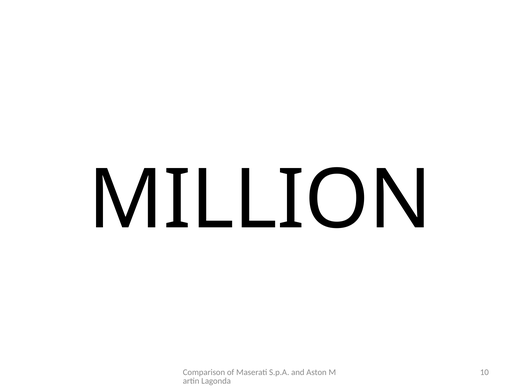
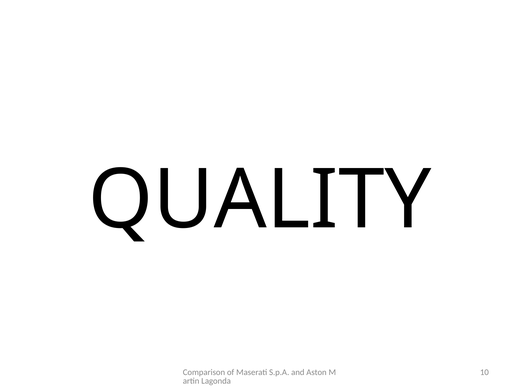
MILLION: MILLION -> QUALITY (260, 200)
